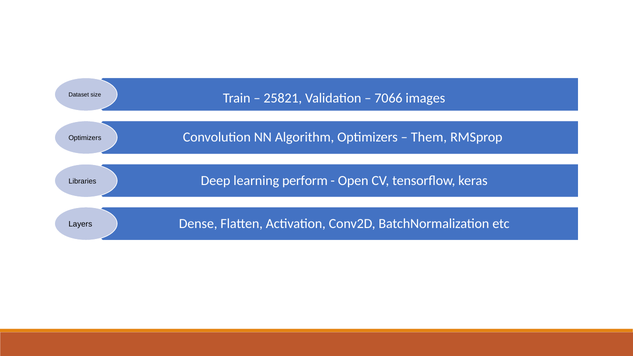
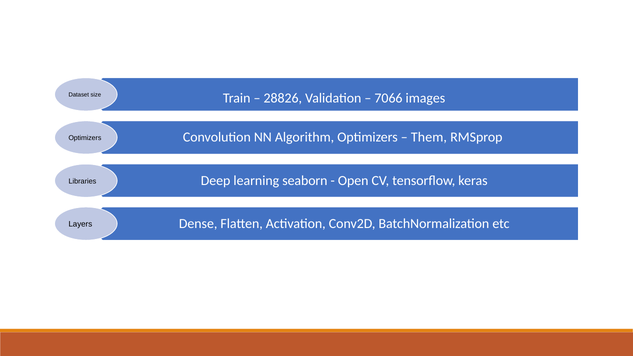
25821: 25821 -> 28826 (283, 98)
perform: perform -> seaborn (305, 181)
